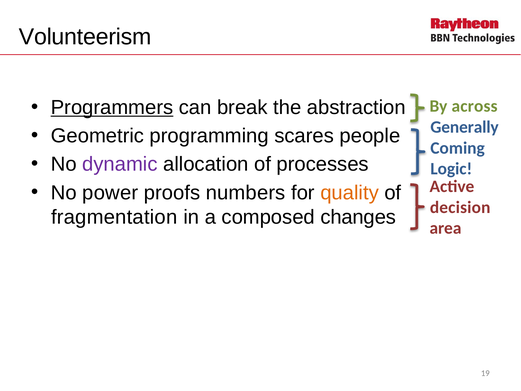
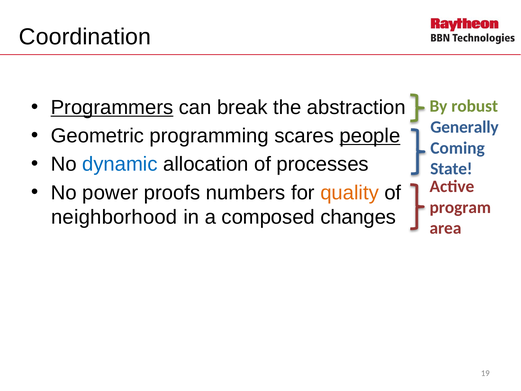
Volunteerism: Volunteerism -> Coordination (85, 37)
across: across -> robust (475, 106)
people underline: none -> present (370, 136)
dynamic colour: purple -> blue (120, 164)
Logic: Logic -> State (451, 169)
decision: decision -> program (460, 207)
fragmentation: fragmentation -> neighborhood (114, 217)
